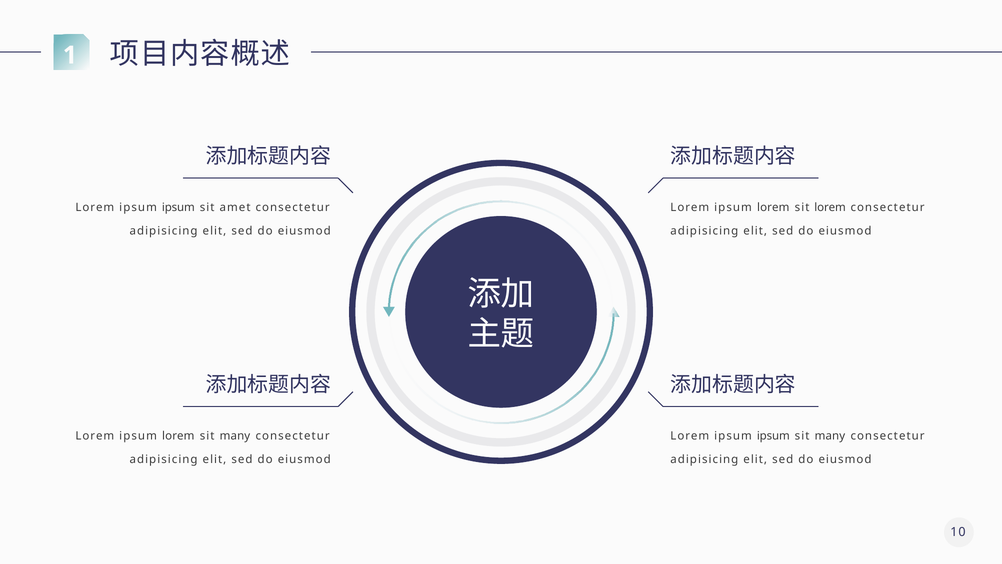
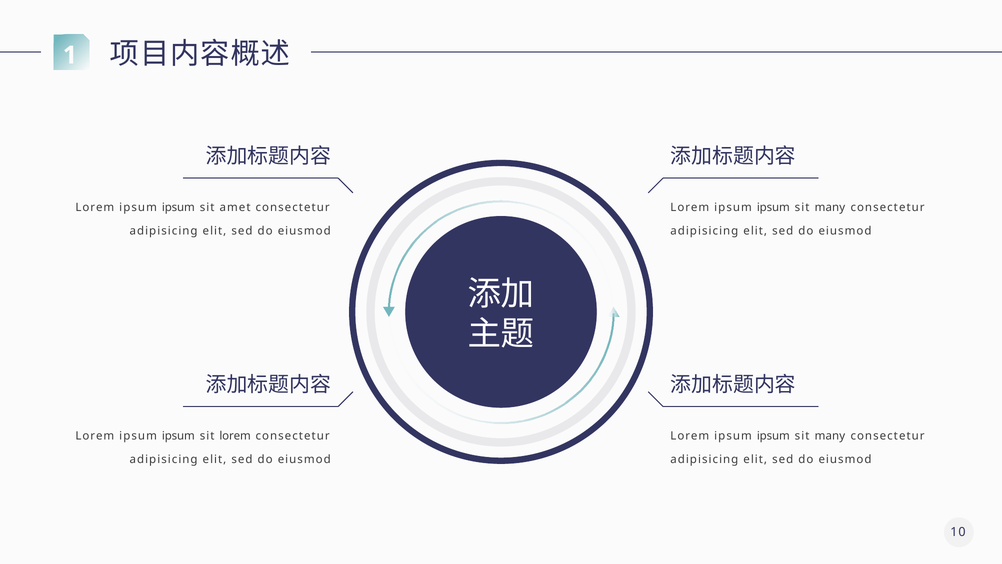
lorem: lorem -> ipsum (773, 207)
lorem: lorem -> many (830, 207)
lorem: lorem -> ipsum (178, 436)
many: many -> lorem (235, 436)
